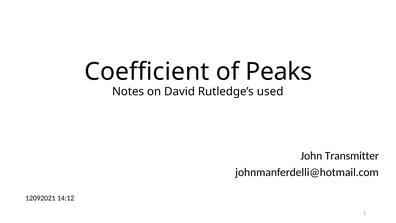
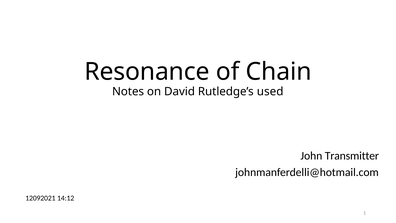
Coefficient: Coefficient -> Resonance (147, 72)
Peaks: Peaks -> Chain (279, 72)
